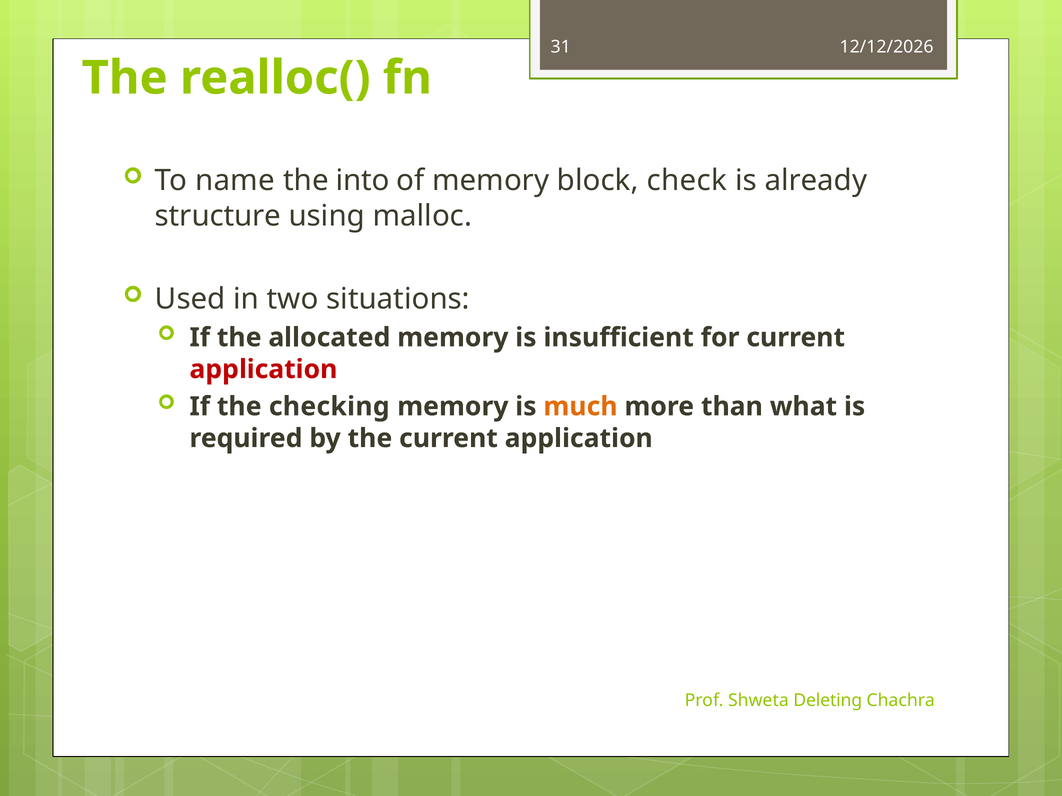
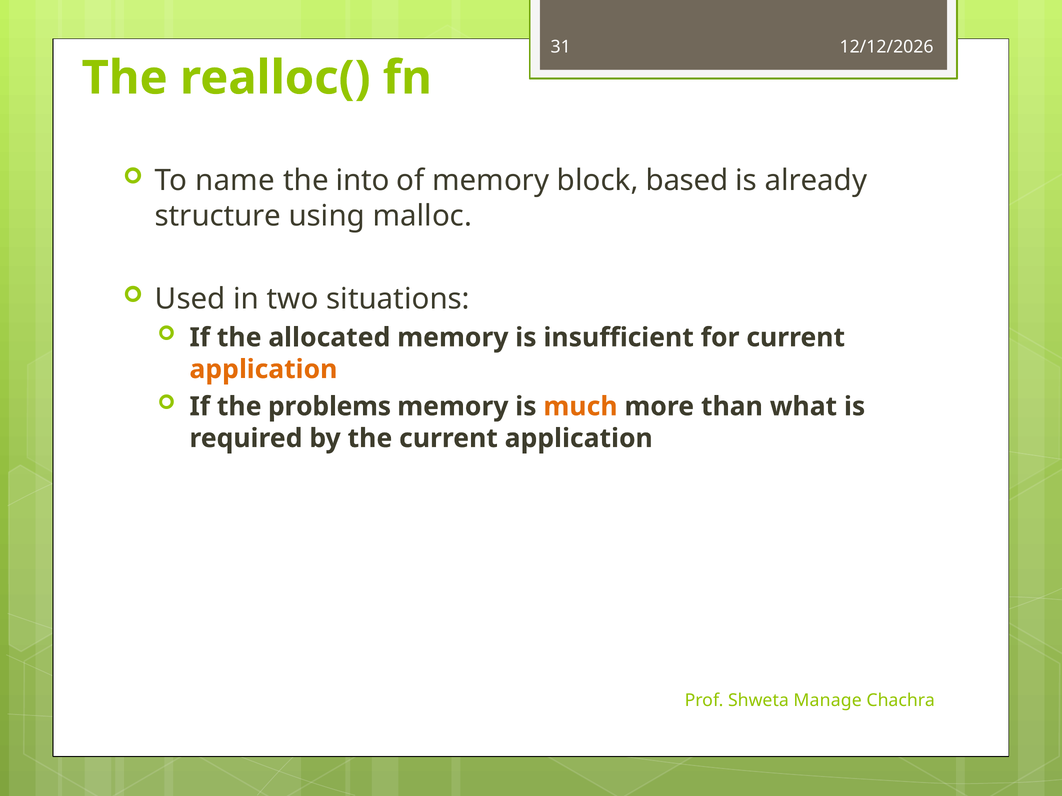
check: check -> based (687, 181)
application colour: red -> orange (263, 370)
checking: checking -> problems (329, 407)
Deleting: Deleting -> Manage (828, 701)
